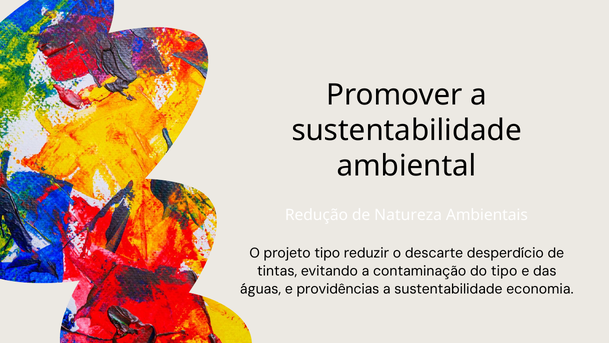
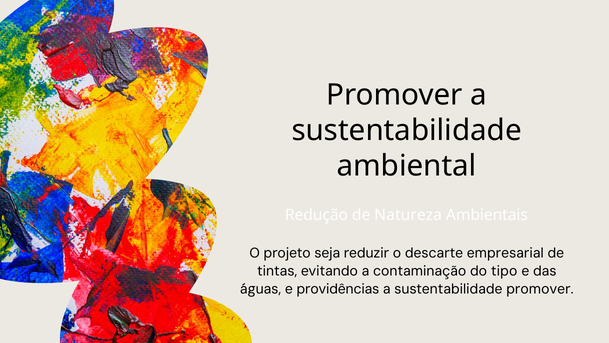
projeto tipo: tipo -> seja (327, 253)
desperdício: desperdício -> empresarial (505, 253)
sustentabilidade economia: economia -> promover (540, 289)
